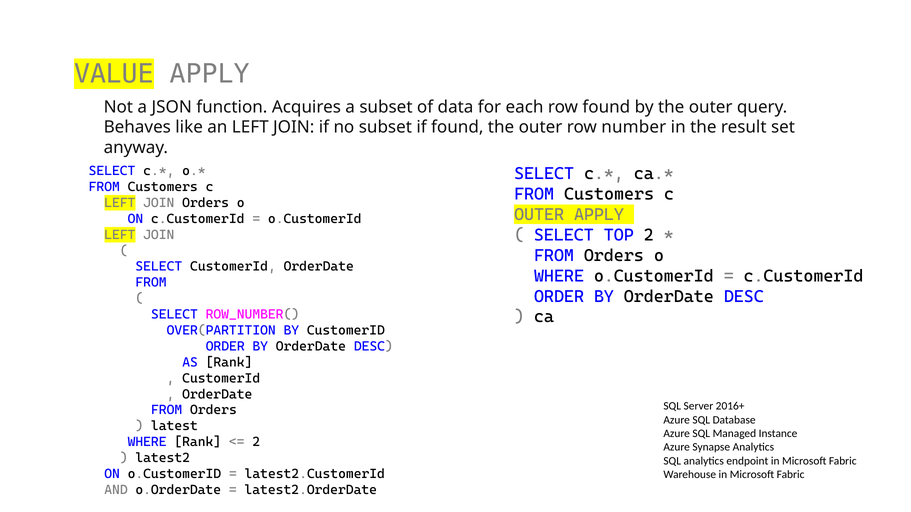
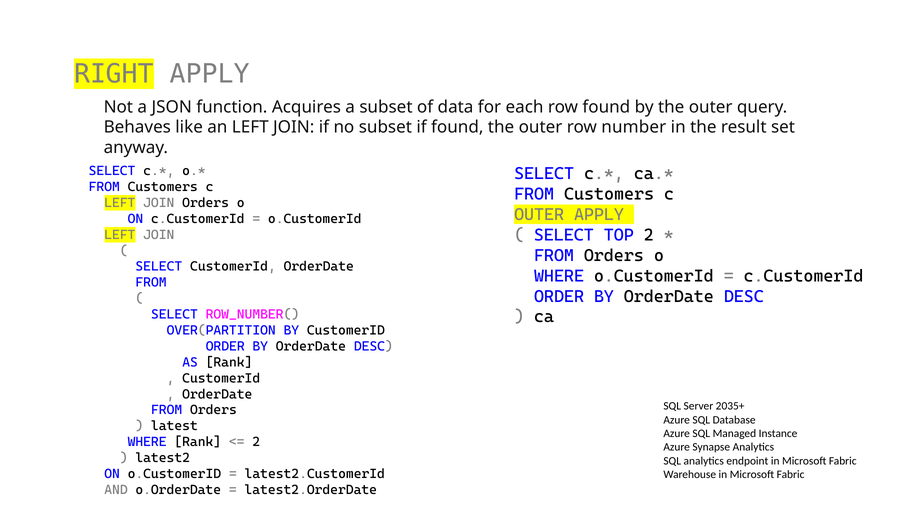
VALUE: VALUE -> RIGHT (114, 74)
2016+: 2016+ -> 2035+ (730, 406)
